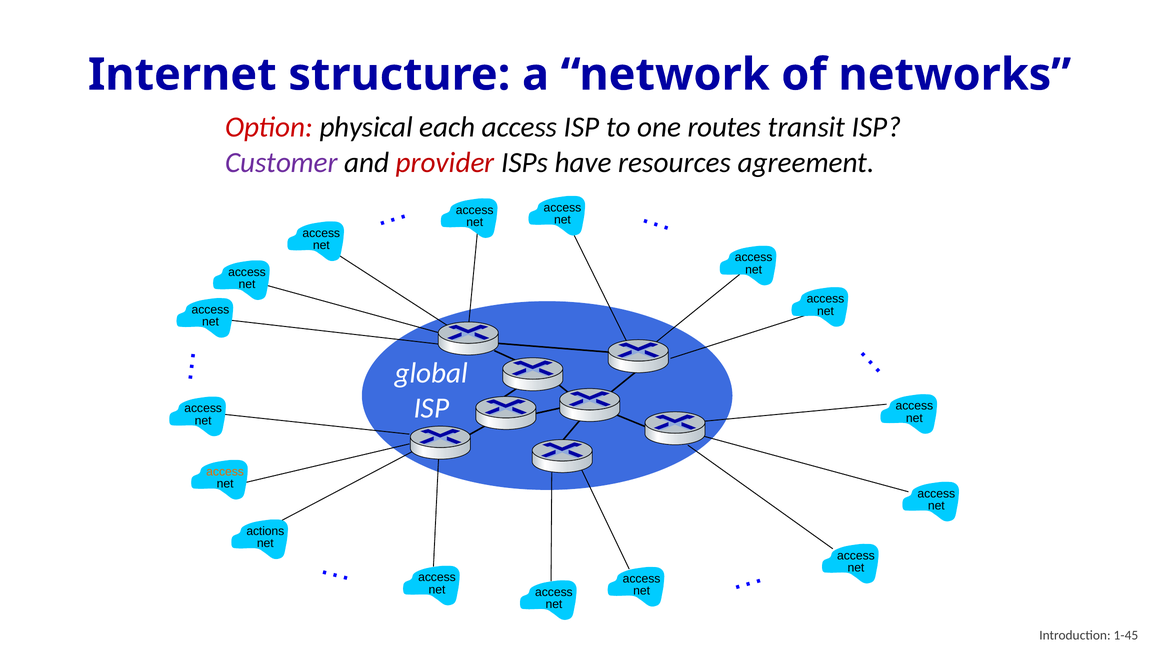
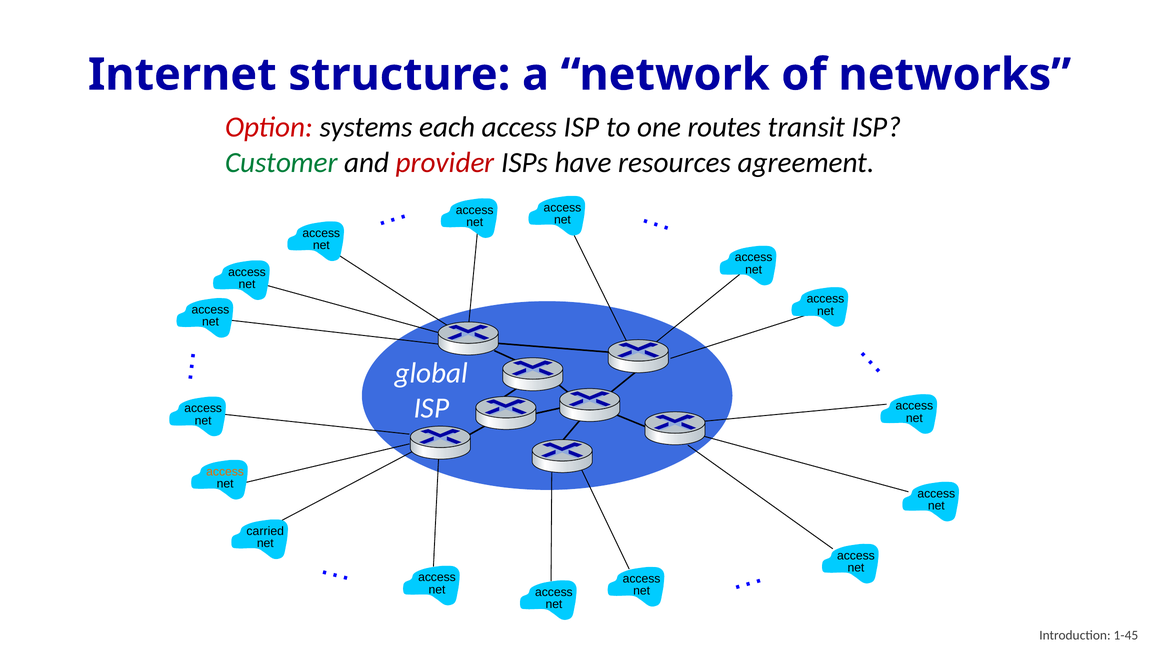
physical: physical -> systems (366, 127)
Customer colour: purple -> green (281, 163)
actions: actions -> carried (265, 532)
